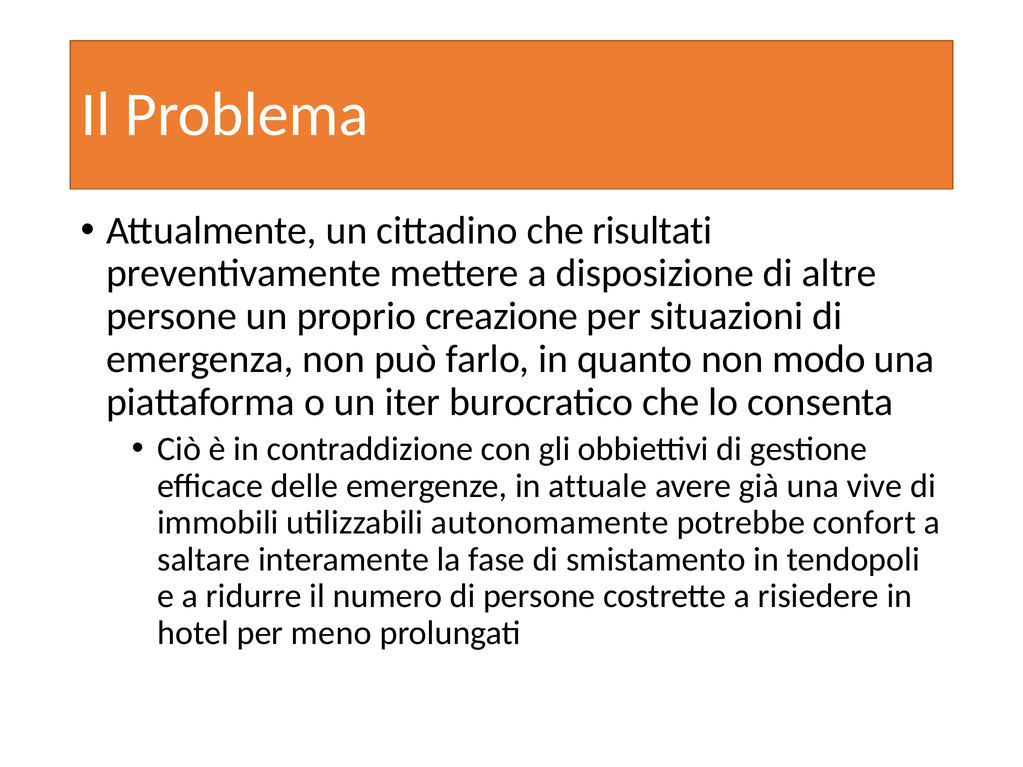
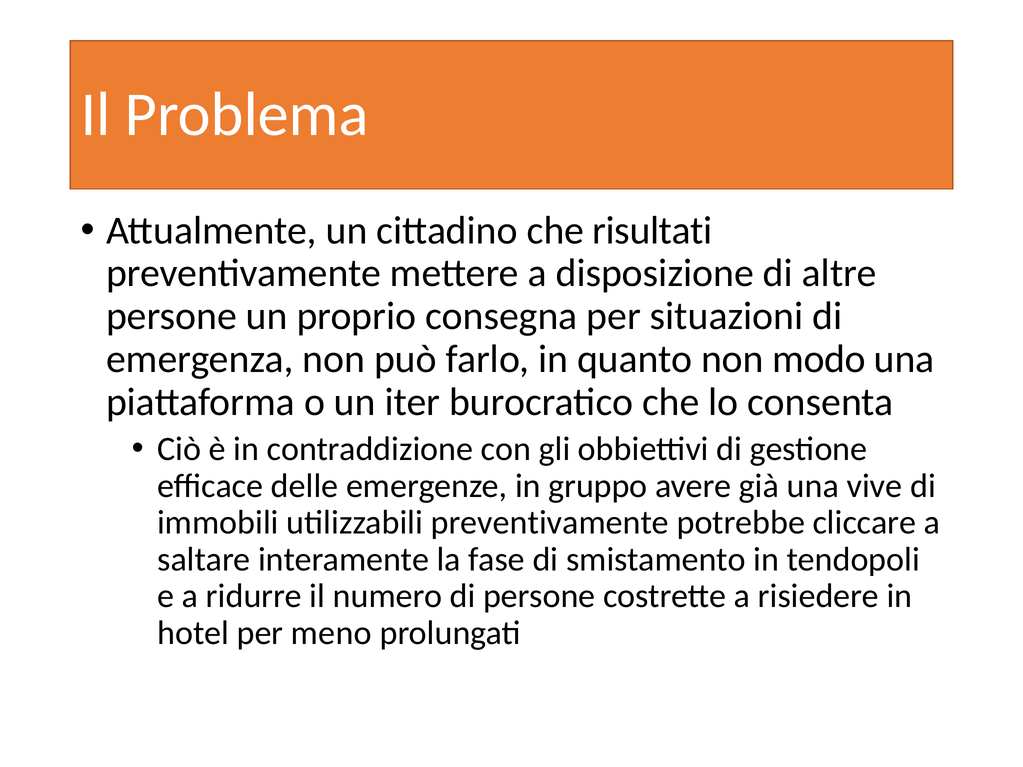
creazione: creazione -> consegna (501, 316)
attuale: attuale -> gruppo (598, 486)
utilizzabili autonomamente: autonomamente -> preventivamente (550, 523)
confort: confort -> cliccare (864, 523)
